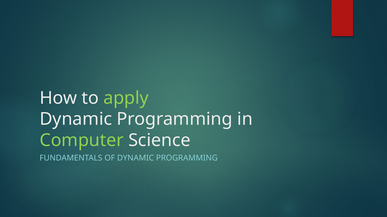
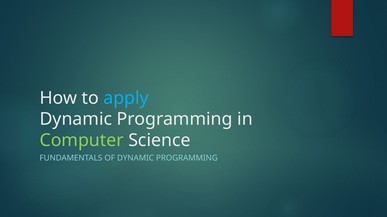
apply colour: light green -> light blue (126, 98)
